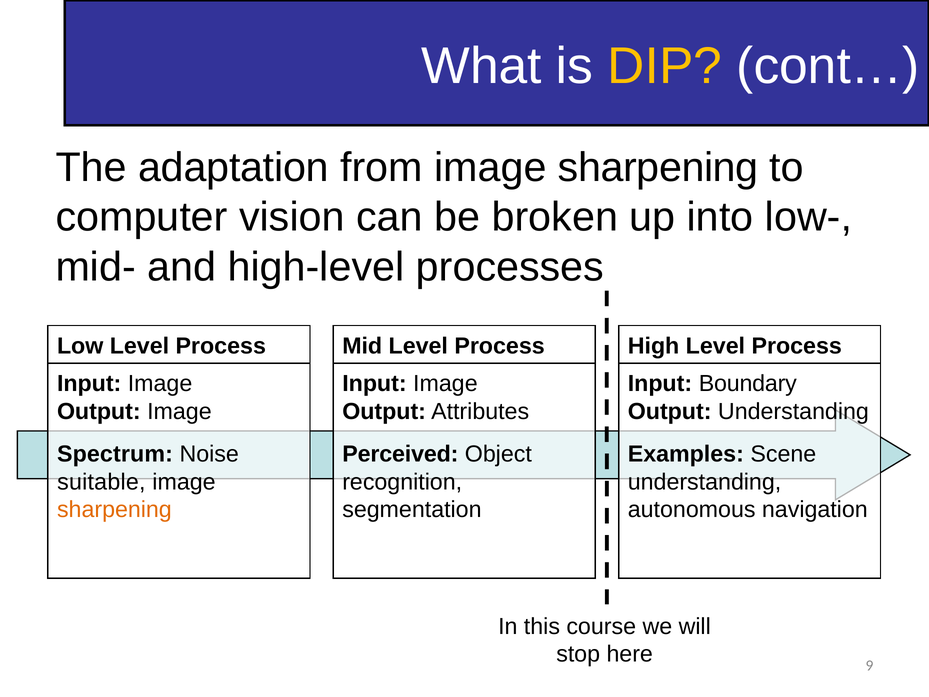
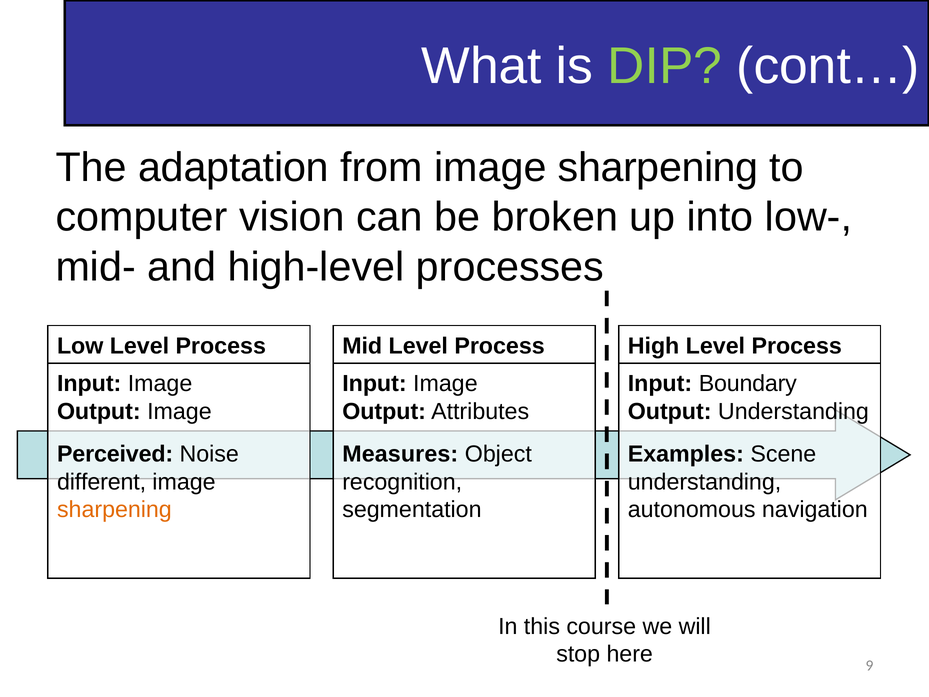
DIP colour: yellow -> light green (665, 66)
Spectrum: Spectrum -> Perceived (115, 454)
Perceived: Perceived -> Measures (400, 454)
suitable: suitable -> different (102, 482)
